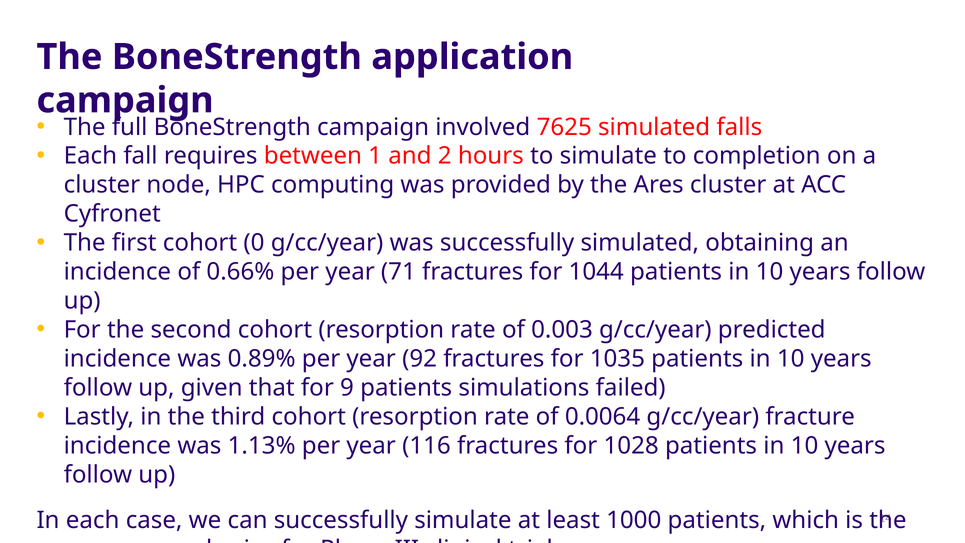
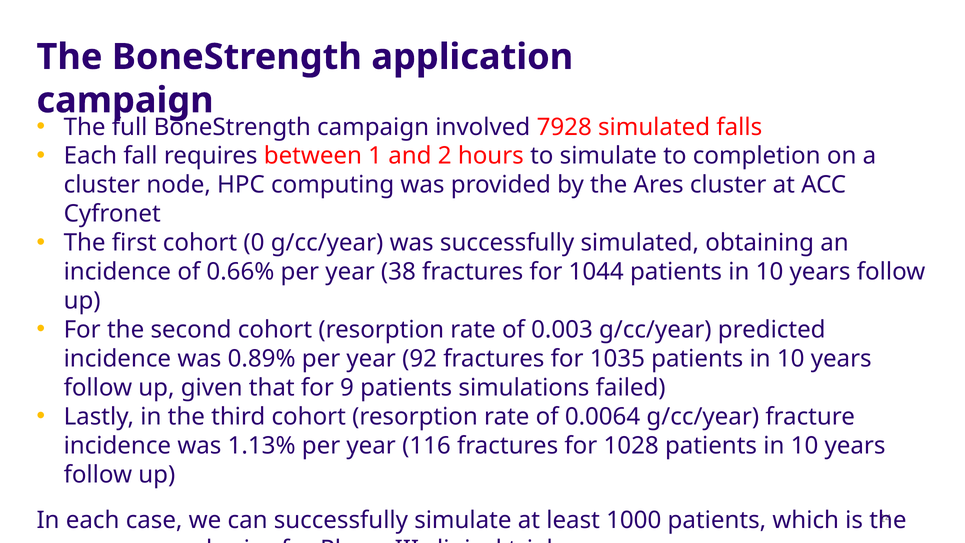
7625: 7625 -> 7928 (564, 127)
71: 71 -> 38 (398, 272)
